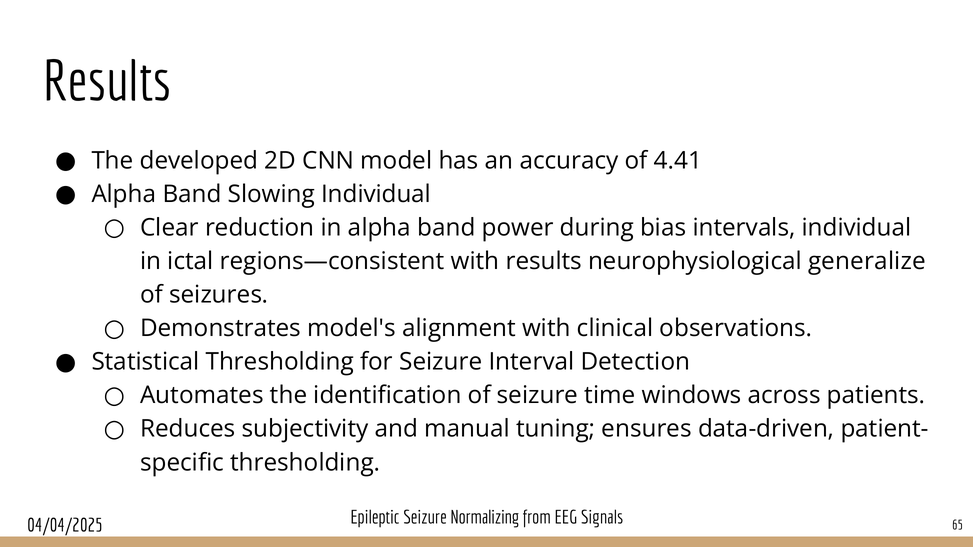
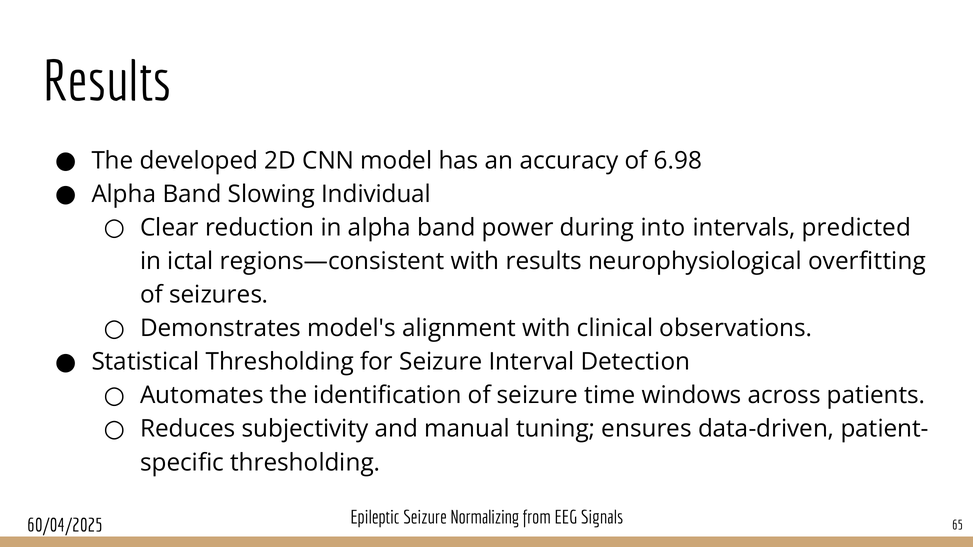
4.41: 4.41 -> 6.98 (678, 161)
bias: bias -> into (663, 228)
intervals individual: individual -> predicted (856, 228)
generalize: generalize -> overfitting (867, 261)
04/04/2025: 04/04/2025 -> 60/04/2025 (65, 526)
